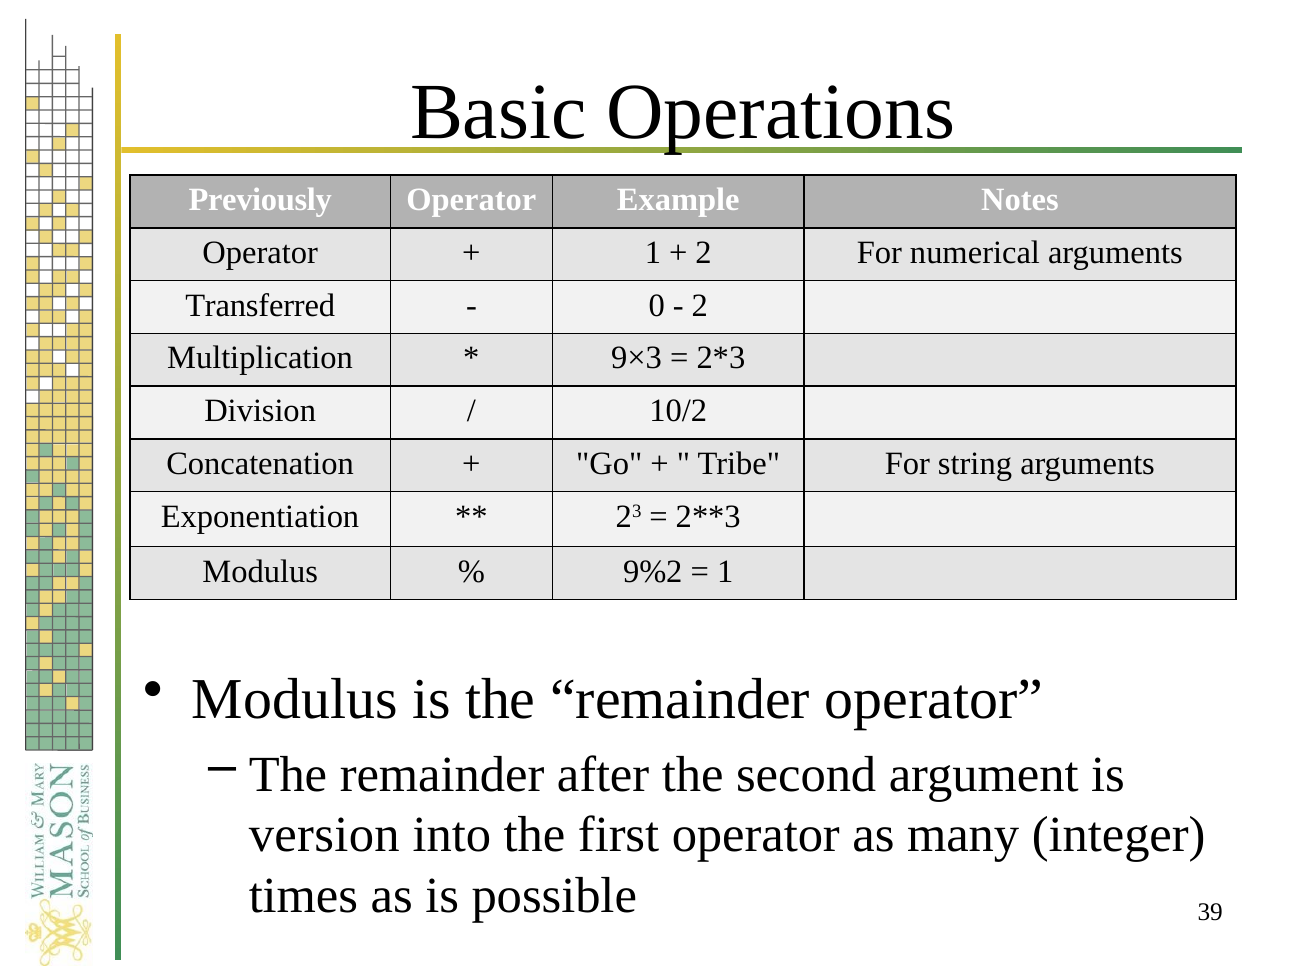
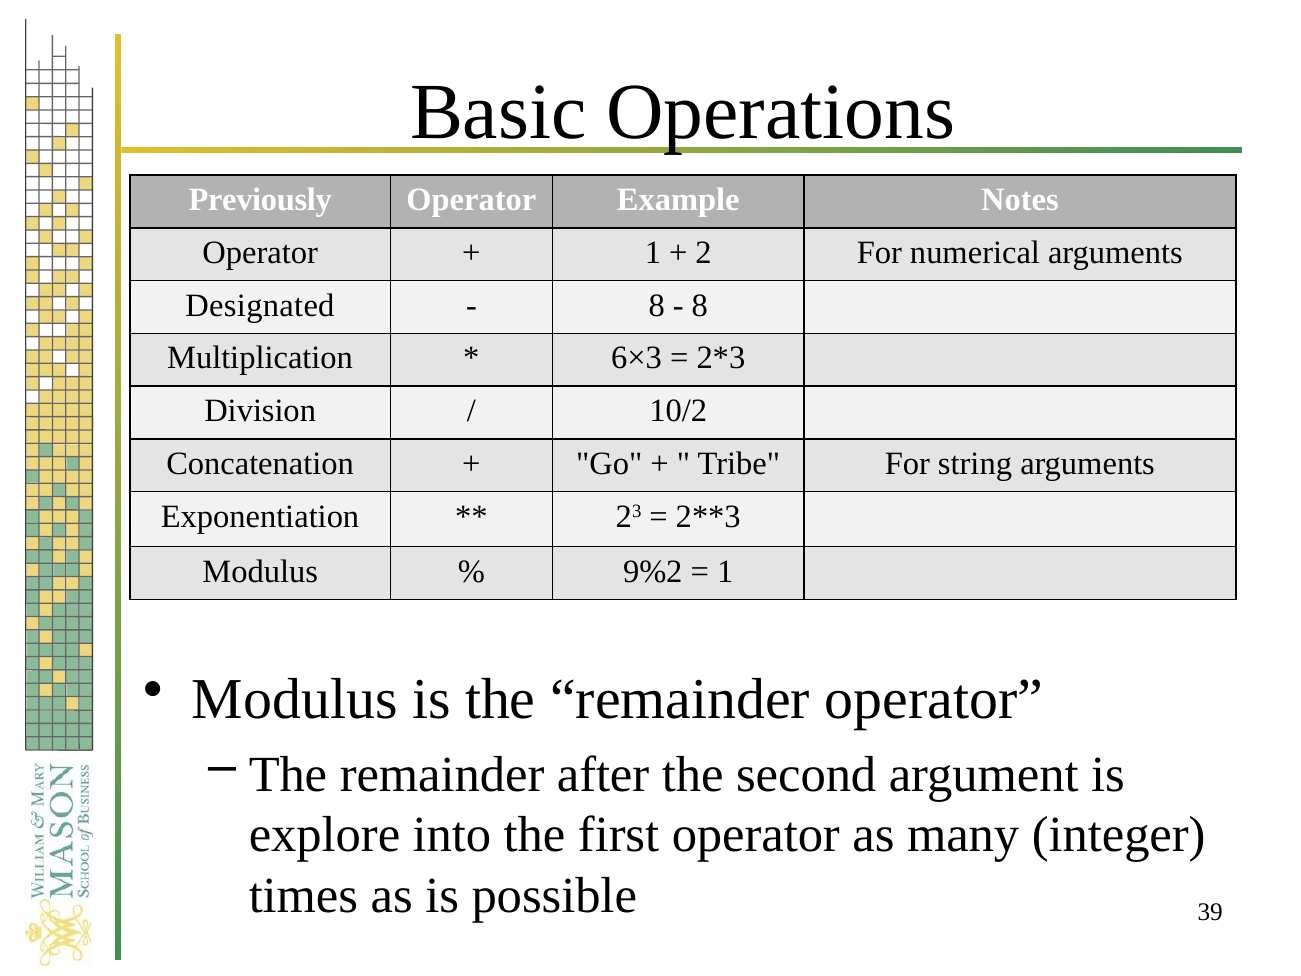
Transferred: Transferred -> Designated (260, 305)
0: 0 -> 8 (657, 305)
2: 2 -> 8 (700, 305)
9×3: 9×3 -> 6×3 (637, 358)
version: version -> explore (325, 835)
